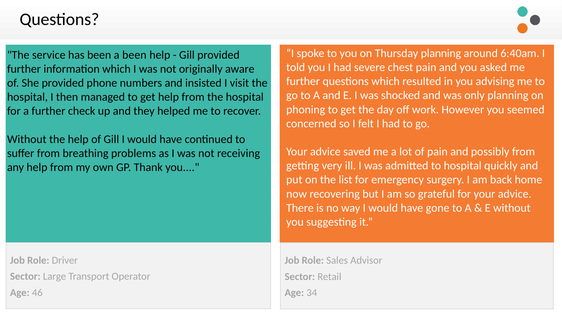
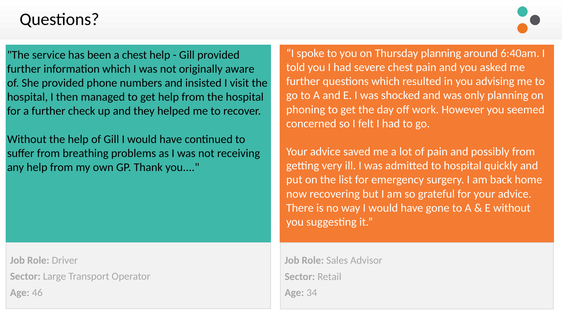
a been: been -> chest (134, 55)
